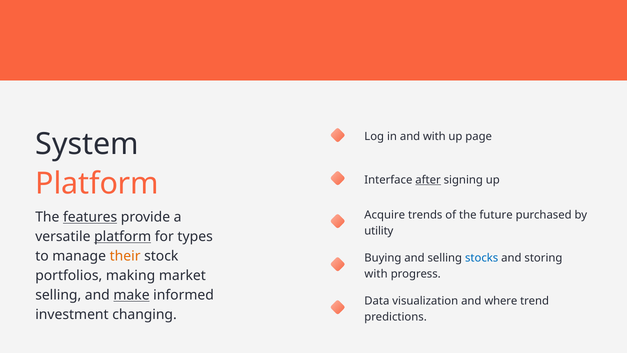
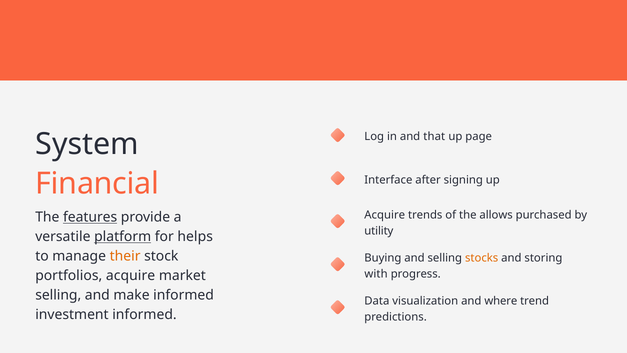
and with: with -> that (434, 136)
Platform: Platform -> Financial (97, 184)
after underline: present -> none (428, 180)
future: future -> allows (496, 215)
types: types -> helps (195, 237)
stocks colour: blue -> orange (482, 258)
portfolios making: making -> acquire (131, 276)
make underline: present -> none (132, 295)
investment changing: changing -> informed (144, 315)
